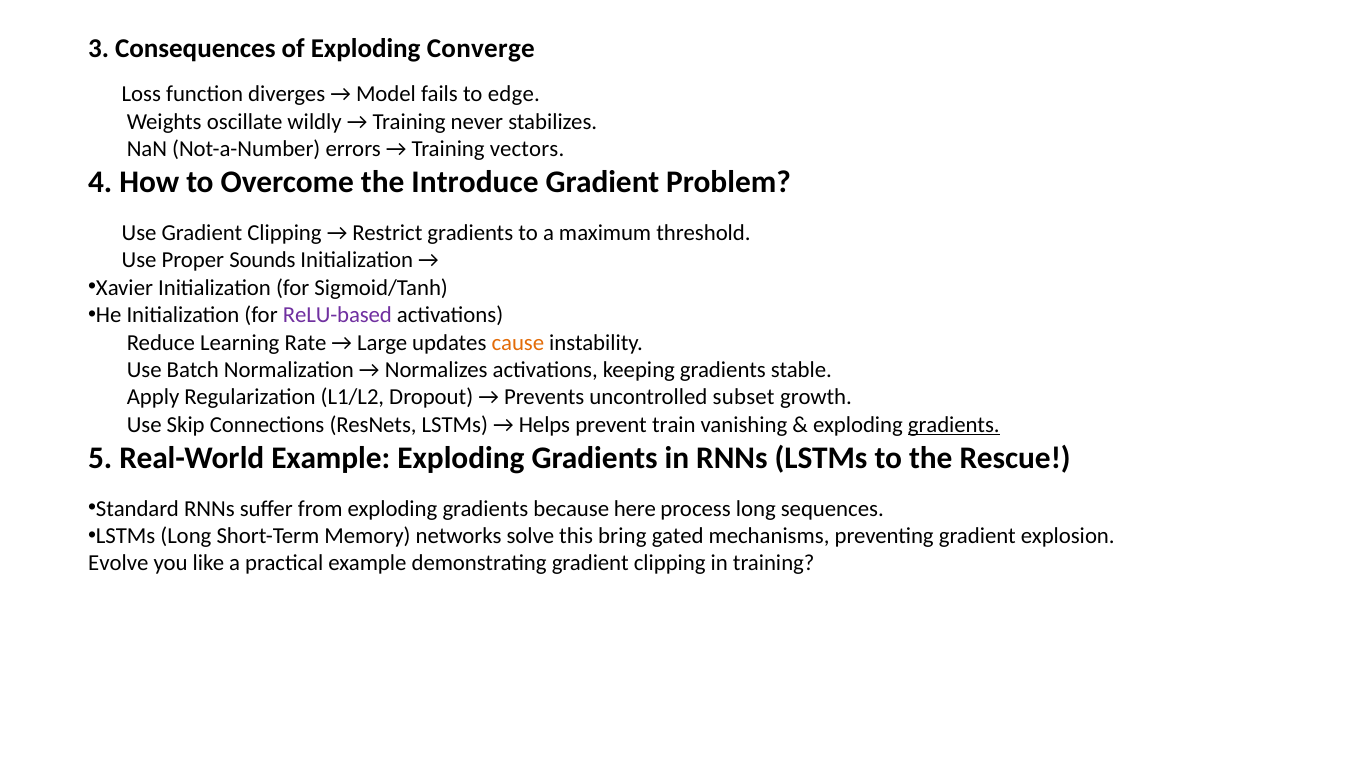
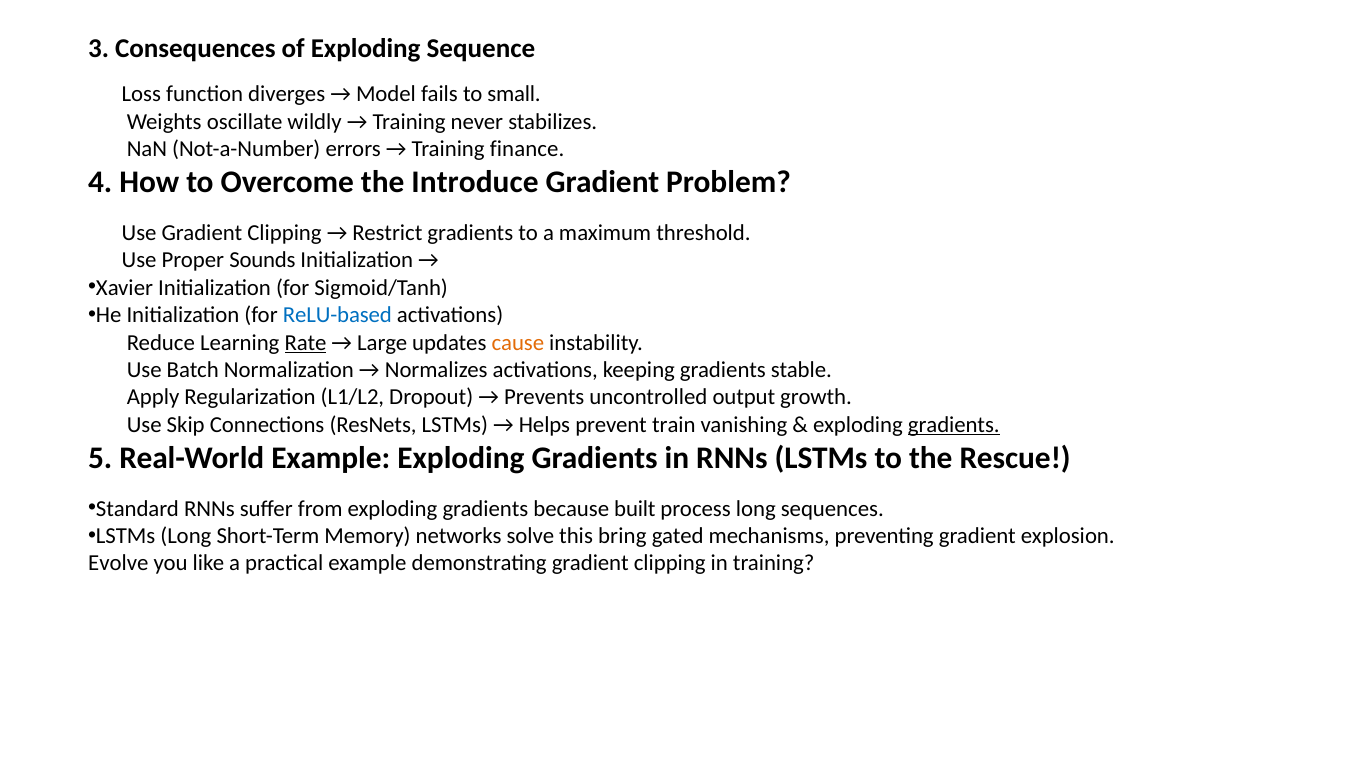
Converge: Converge -> Sequence (481, 48)
edge: edge -> small (514, 94)
vectors: vectors -> finance (527, 149)
ReLU-based colour: purple -> blue (337, 315)
Rate underline: none -> present (306, 342)
subset: subset -> output (744, 397)
here: here -> built (635, 508)
